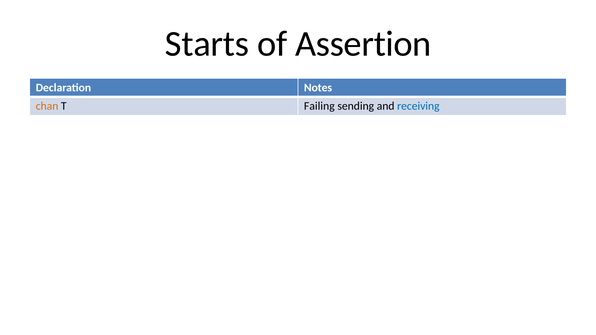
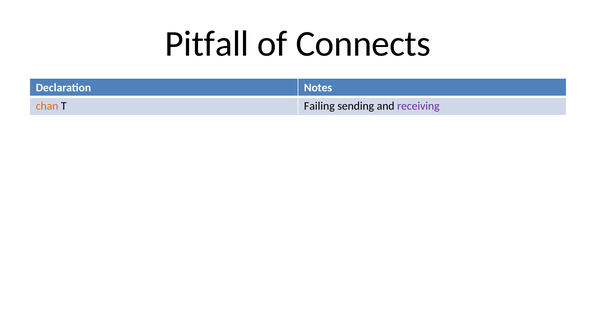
Starts: Starts -> Pitfall (207, 44)
Assertion: Assertion -> Connects (363, 44)
receiving colour: blue -> purple (418, 106)
